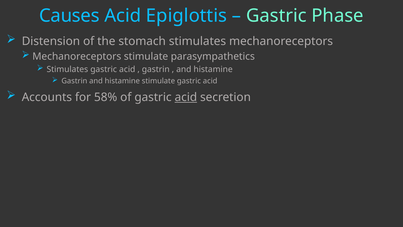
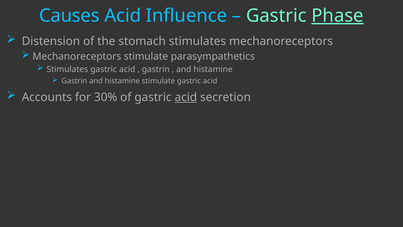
Epiglottis: Epiglottis -> Influence (187, 16)
Phase underline: none -> present (338, 16)
58%: 58% -> 30% (106, 97)
